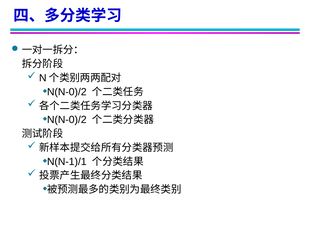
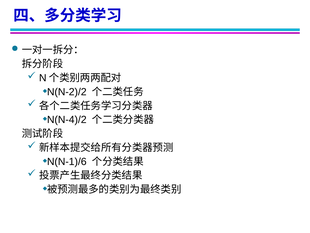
N(N-0)/2: N(N-0)/2 -> N(N-2)/2 (67, 92)
N(N-0)/2: N(N-0)/2 -> N(N-4)/2 (67, 120)
N(N-1)/1: N(N-1)/1 -> N(N-1)/6 (67, 161)
